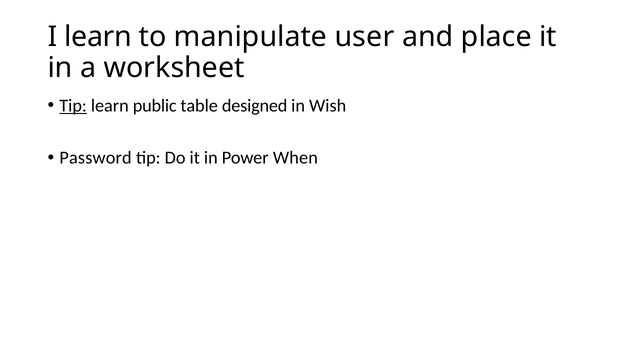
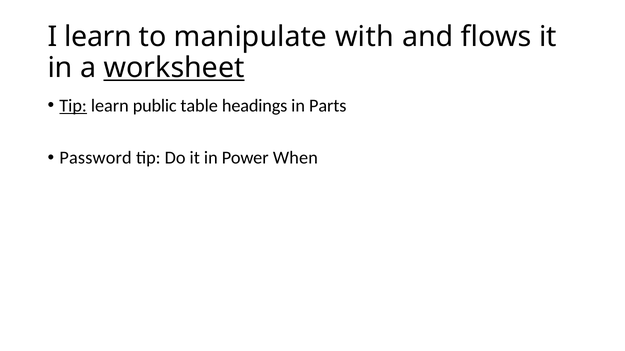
user: user -> with (365, 37)
place: place -> flows (496, 37)
worksheet underline: none -> present (174, 68)
designed: designed -> headings (255, 106)
Wish: Wish -> Parts (328, 106)
